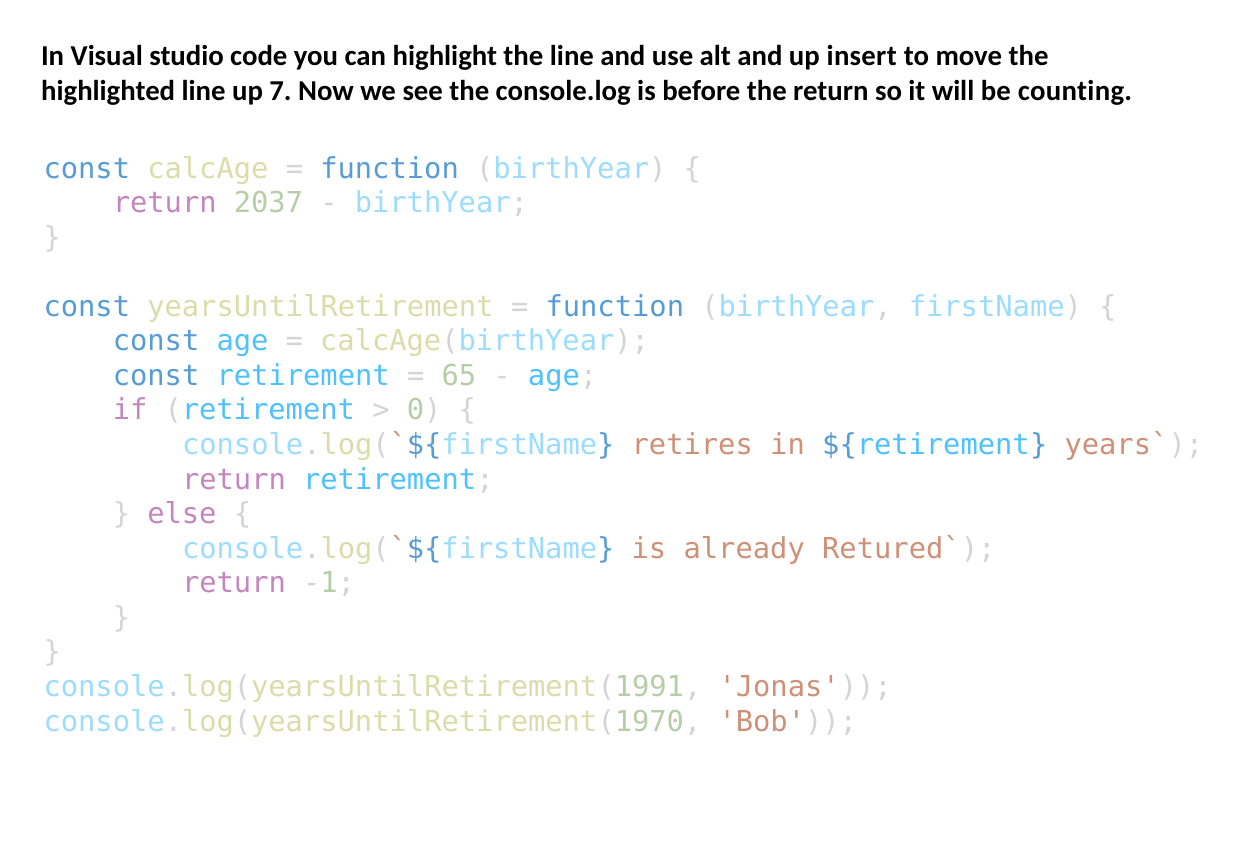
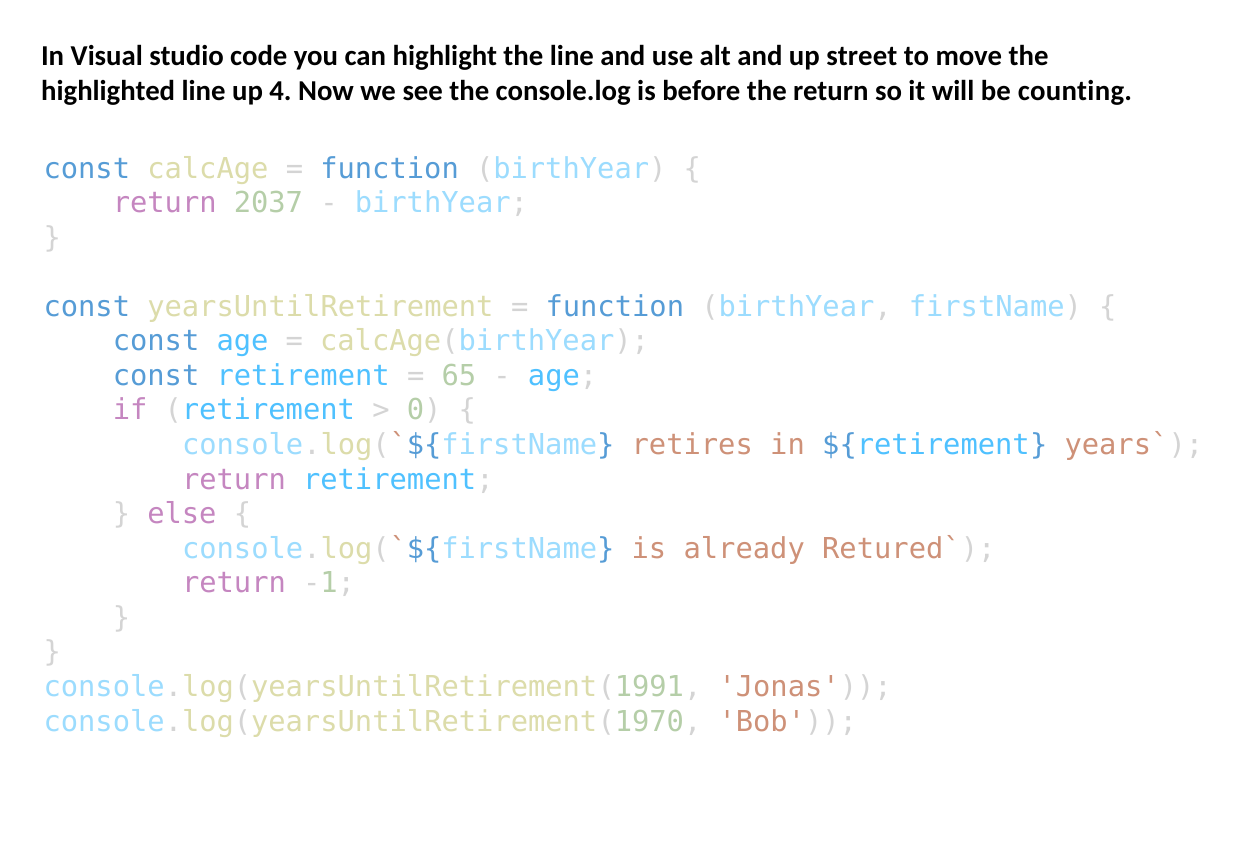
insert: insert -> street (862, 56)
7: 7 -> 4 (281, 91)
